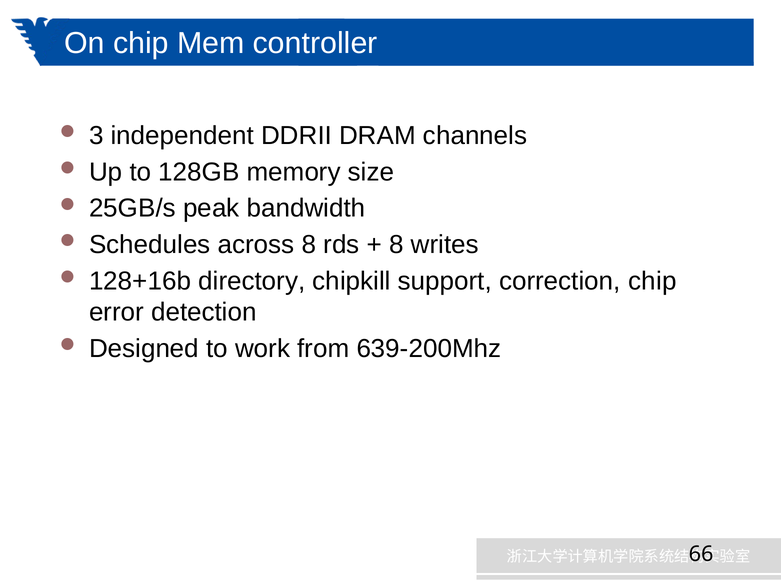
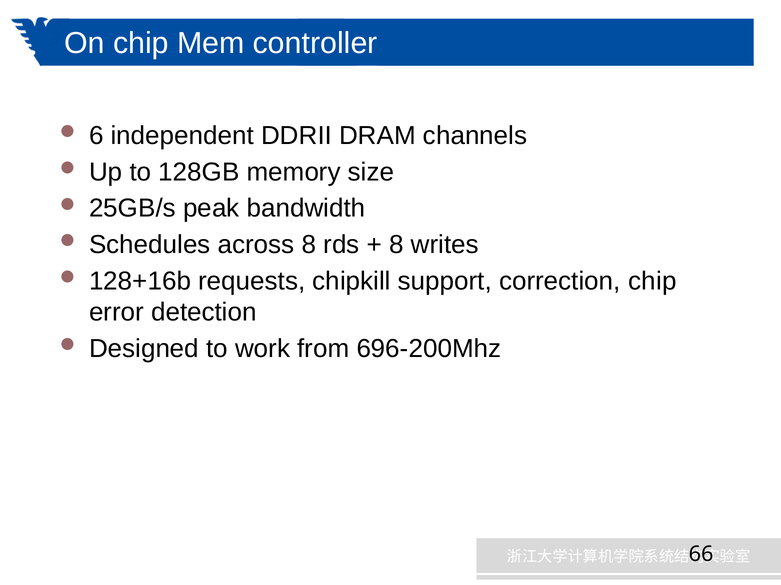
3: 3 -> 6 (96, 136)
directory: directory -> requests (252, 282)
639-200Mhz: 639-200Mhz -> 696-200Mhz (429, 349)
